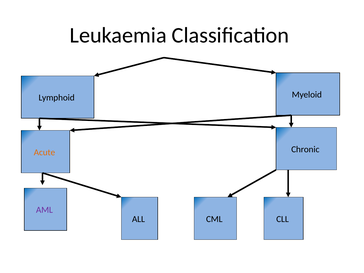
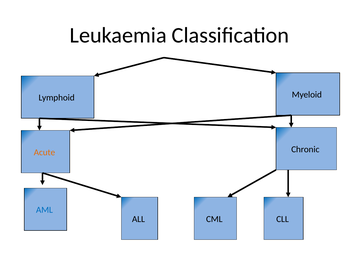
AML colour: purple -> blue (44, 210)
